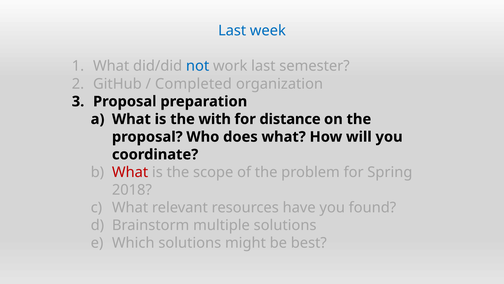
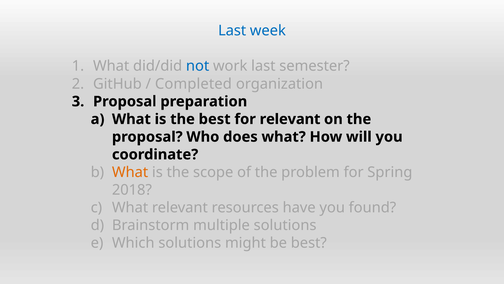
the with: with -> best (215, 119)
for distance: distance -> relevant (290, 119)
What colour: red -> orange (130, 172)
